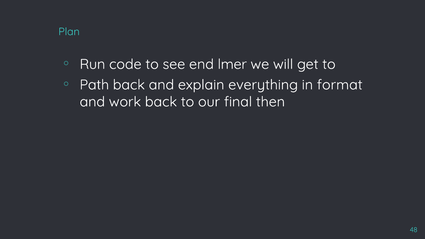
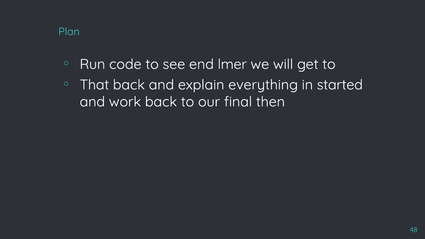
Path: Path -> That (94, 85)
format: format -> started (340, 85)
